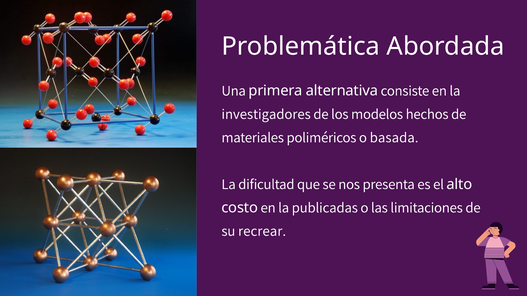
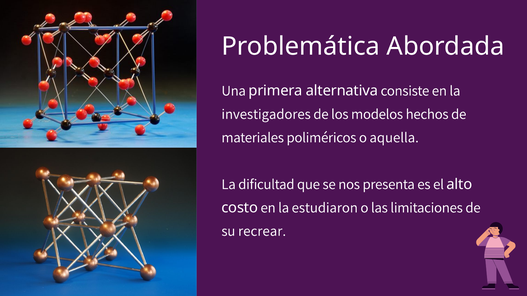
basada: basada -> aquella (394, 138)
publicadas: publicadas -> estudiaron (325, 208)
